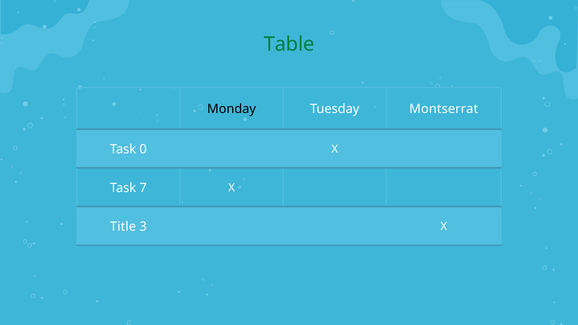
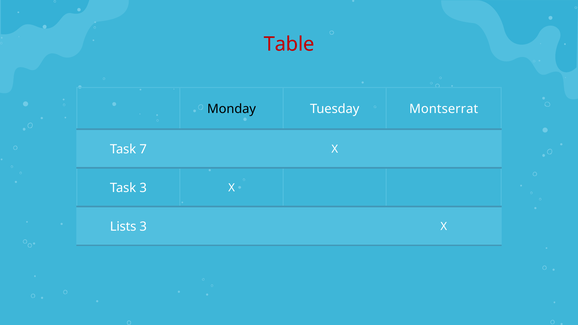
Table colour: green -> red (289, 44)
0: 0 -> 7 (143, 149)
Task 7: 7 -> 3 (143, 188)
Title: Title -> Lists (123, 227)
